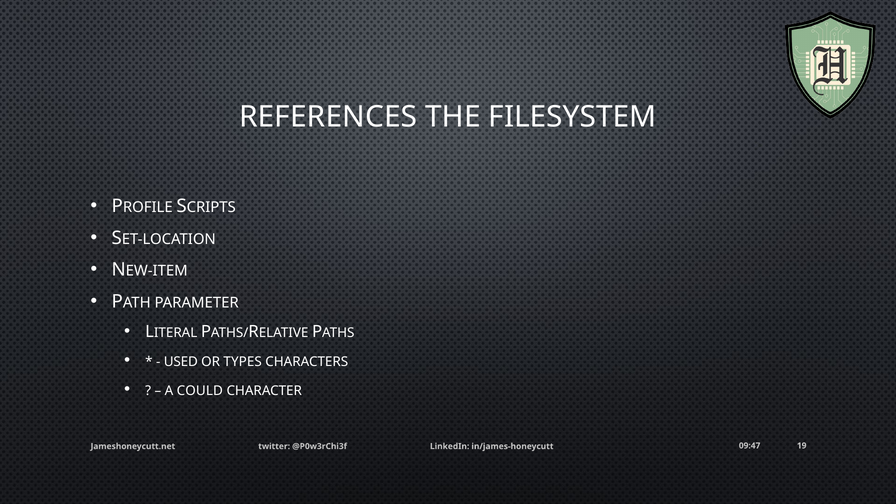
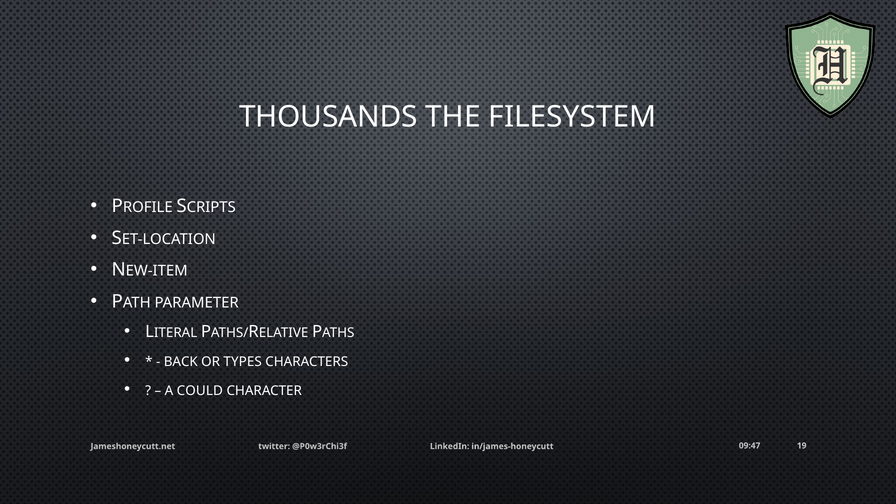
REFERENCES: REFERENCES -> THOUSANDS (328, 117)
USED: USED -> BACK (181, 362)
